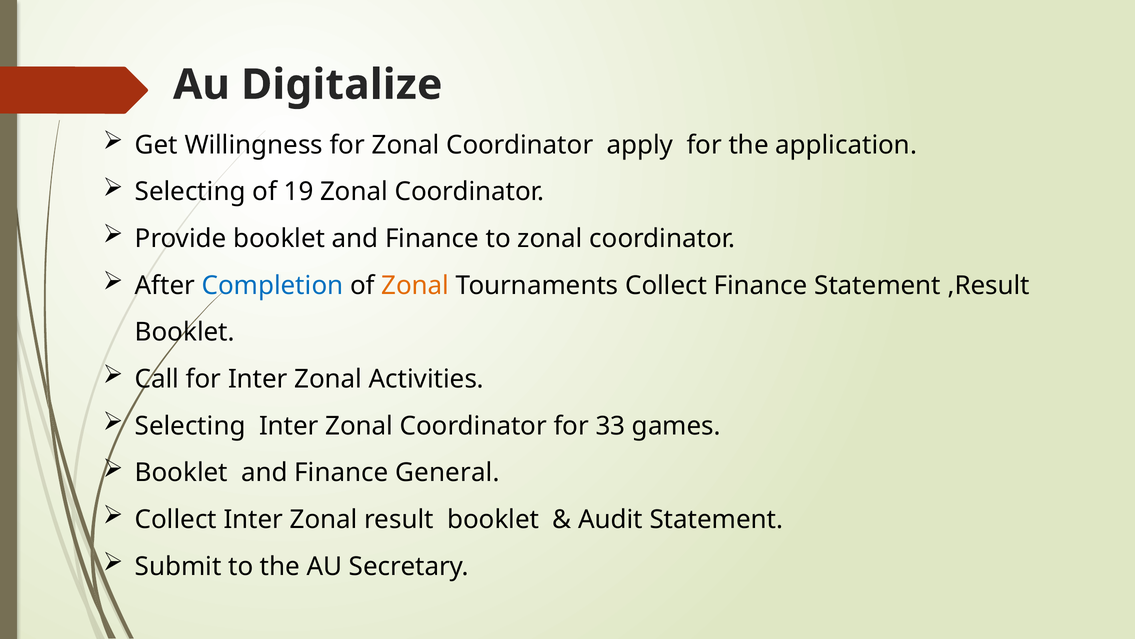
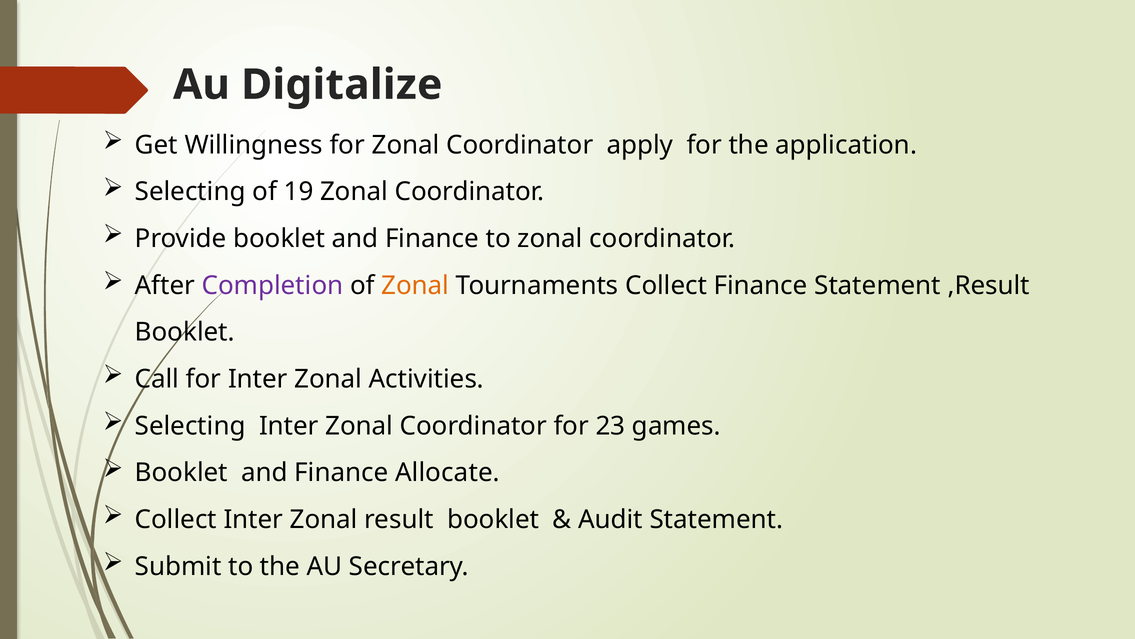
Completion colour: blue -> purple (273, 285)
33: 33 -> 23 (610, 426)
General: General -> Allocate (447, 472)
